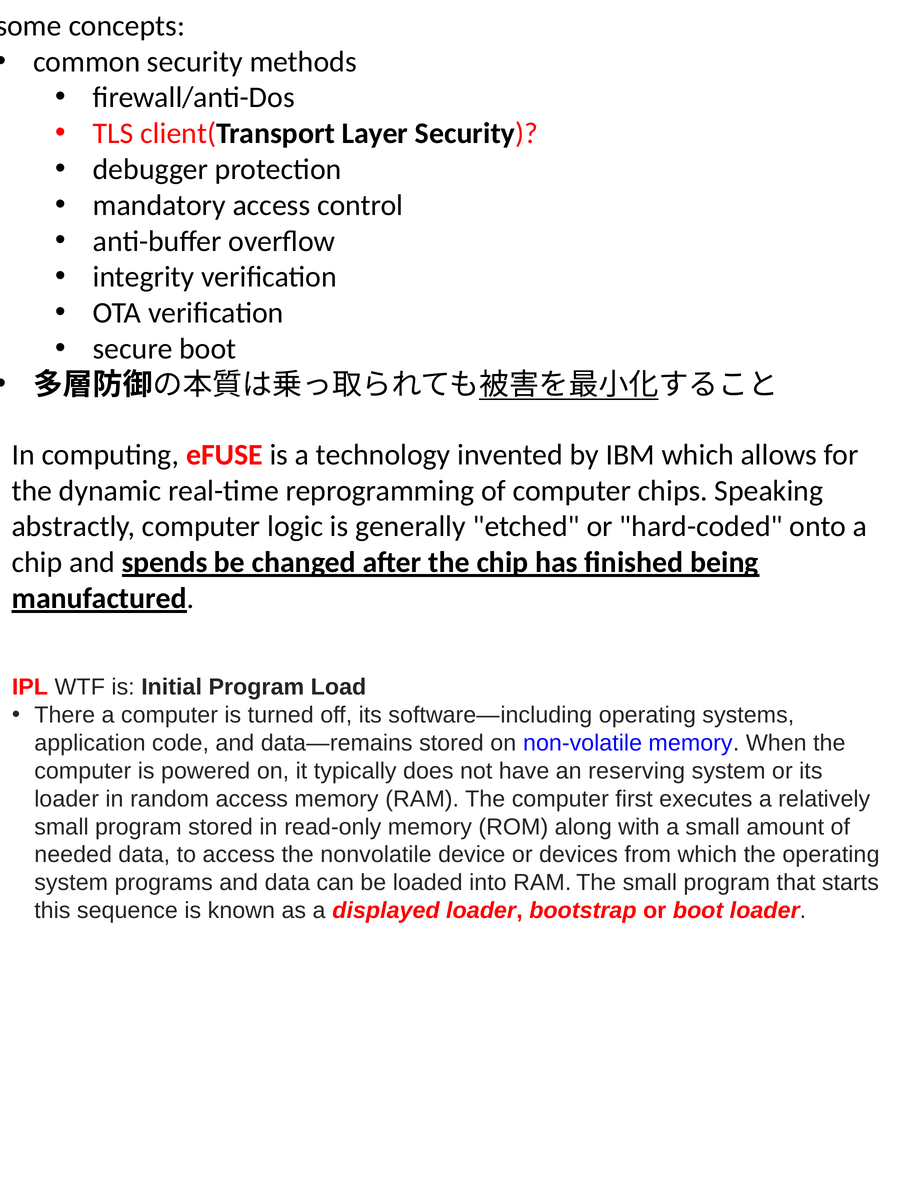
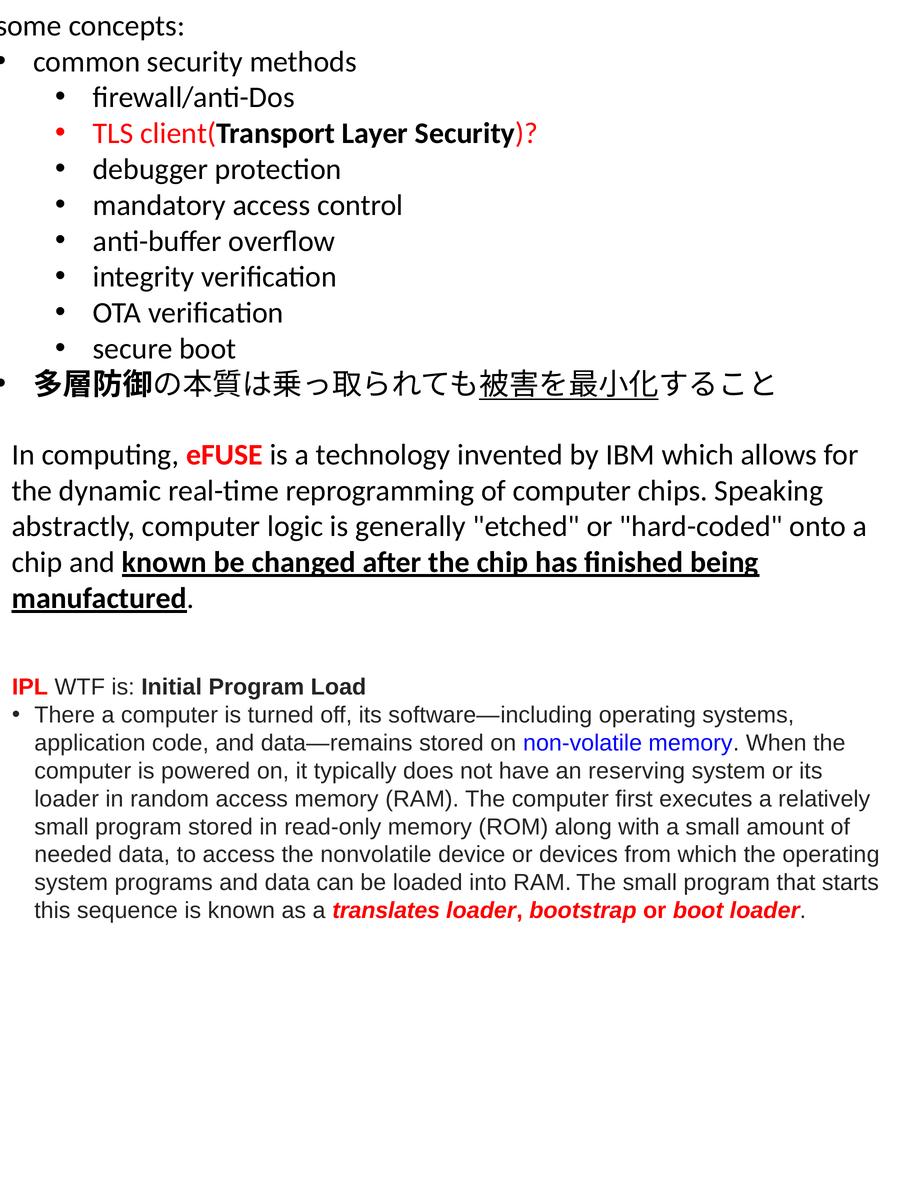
and spends: spends -> known (164, 562)
displayed: displayed -> translates (386, 911)
